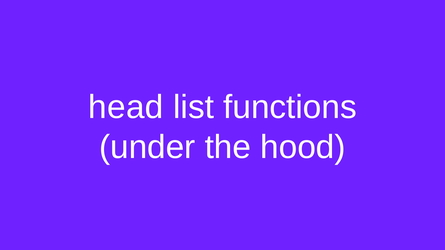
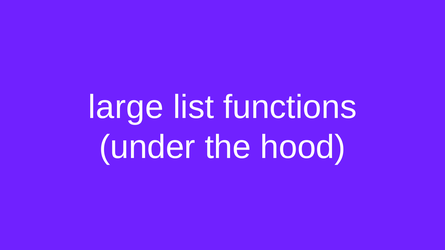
head: head -> large (126, 107)
